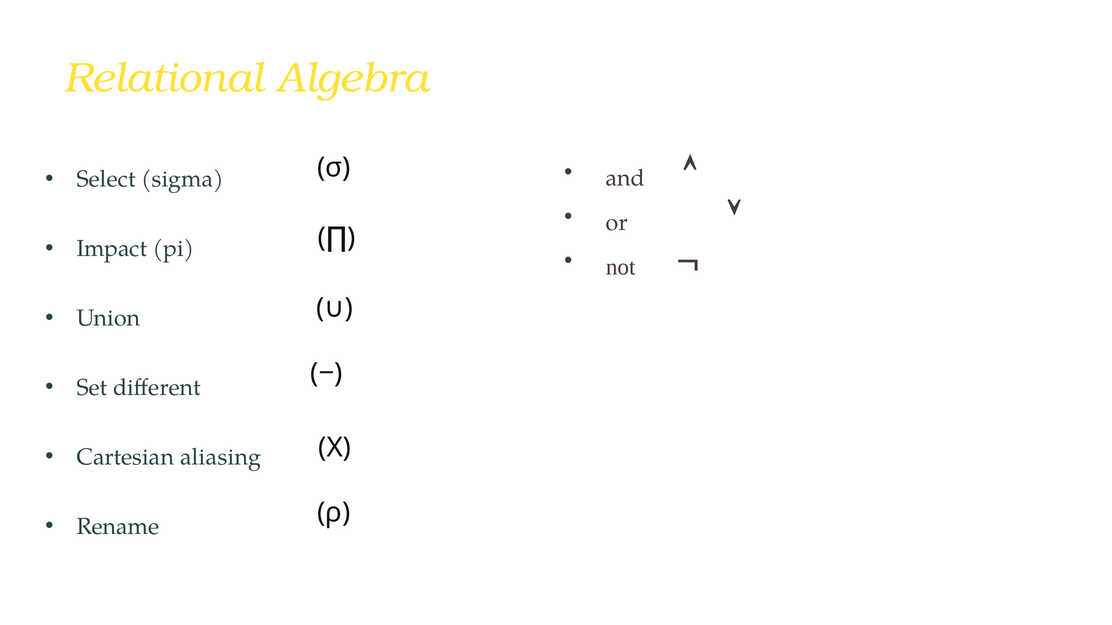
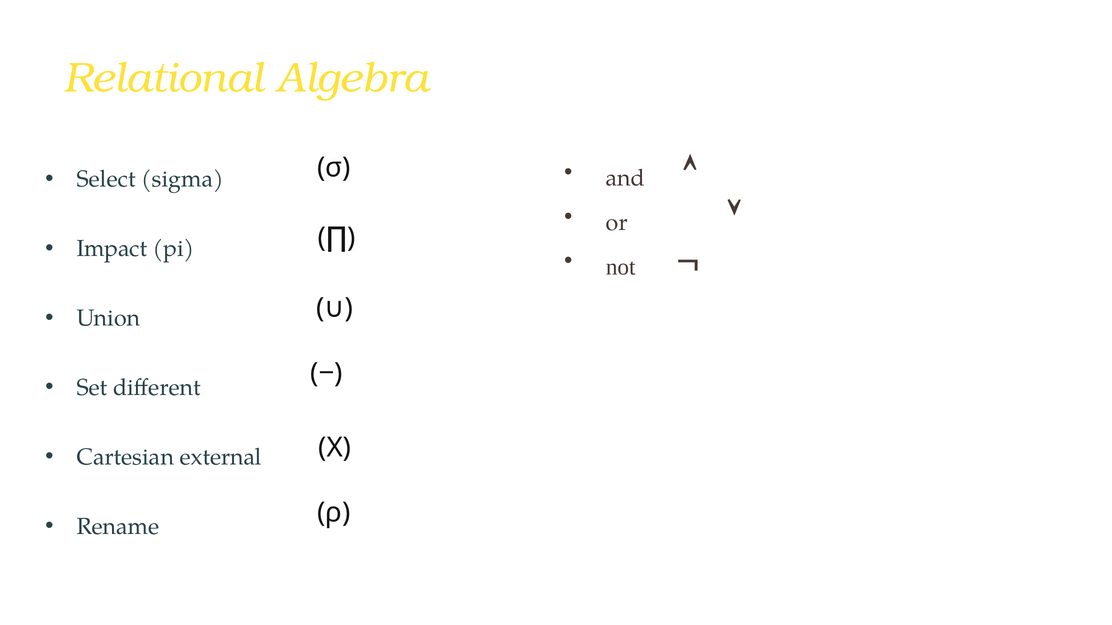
aliasing: aliasing -> external (221, 457)
